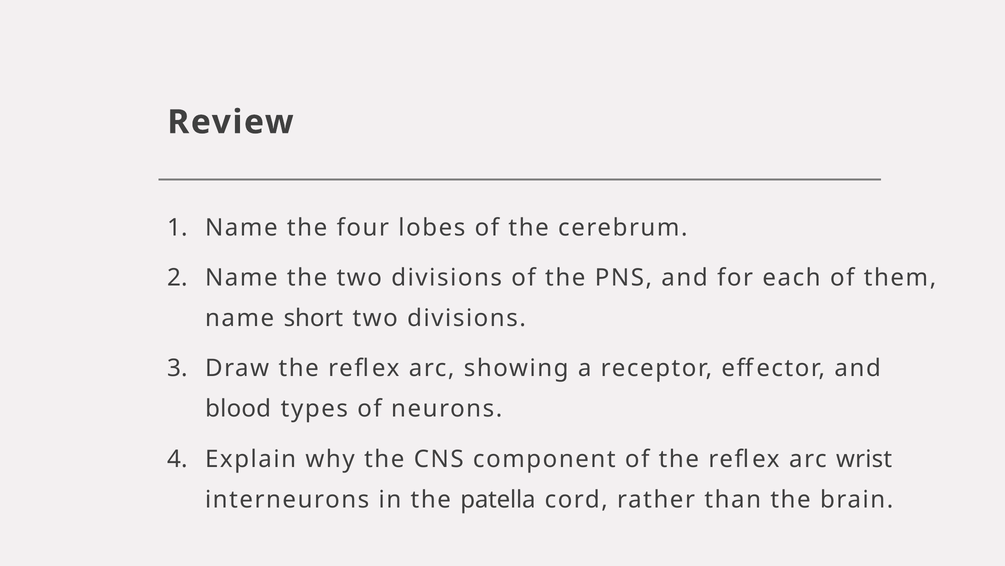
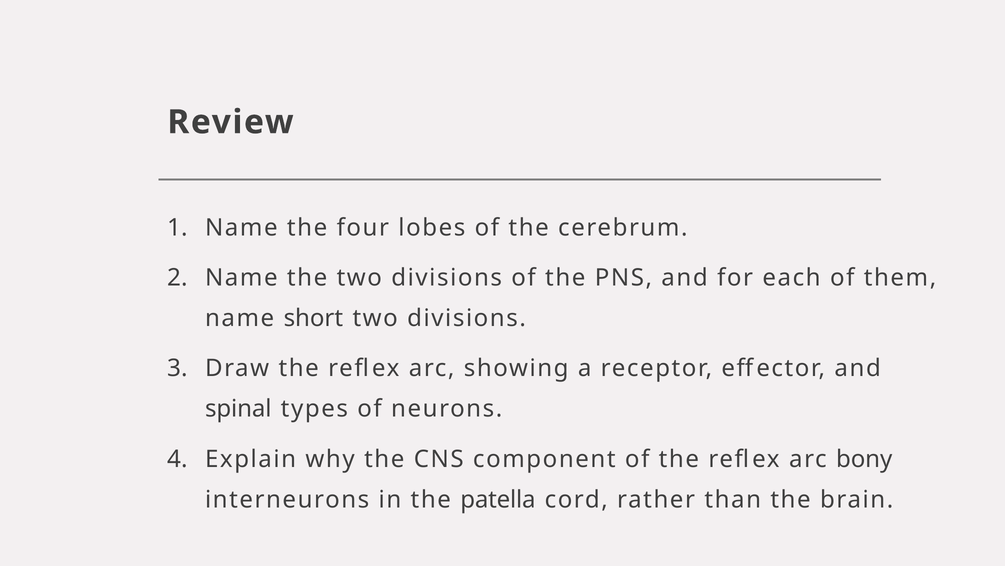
blood: blood -> spinal (238, 408)
wrist: wrist -> bony (864, 459)
